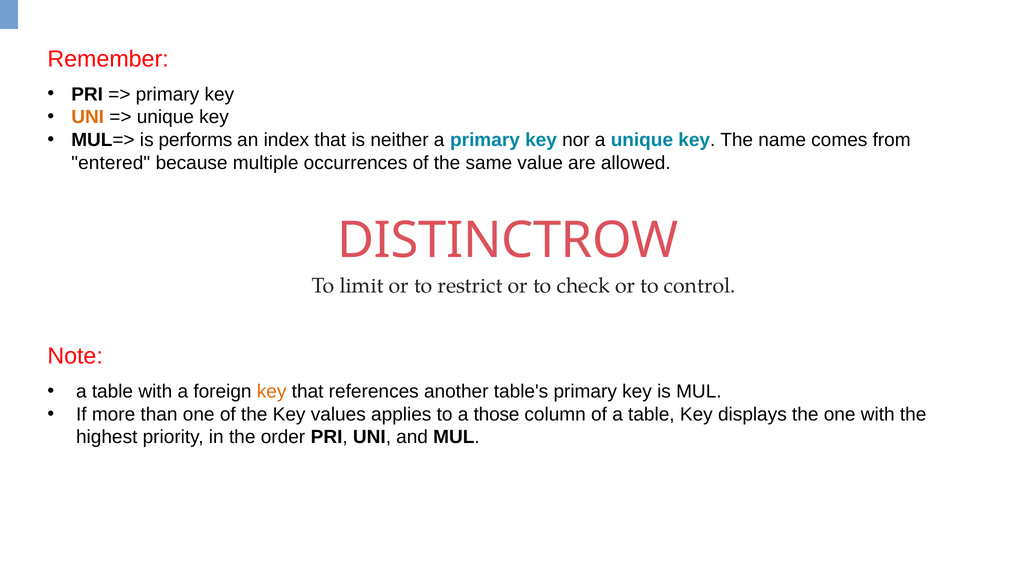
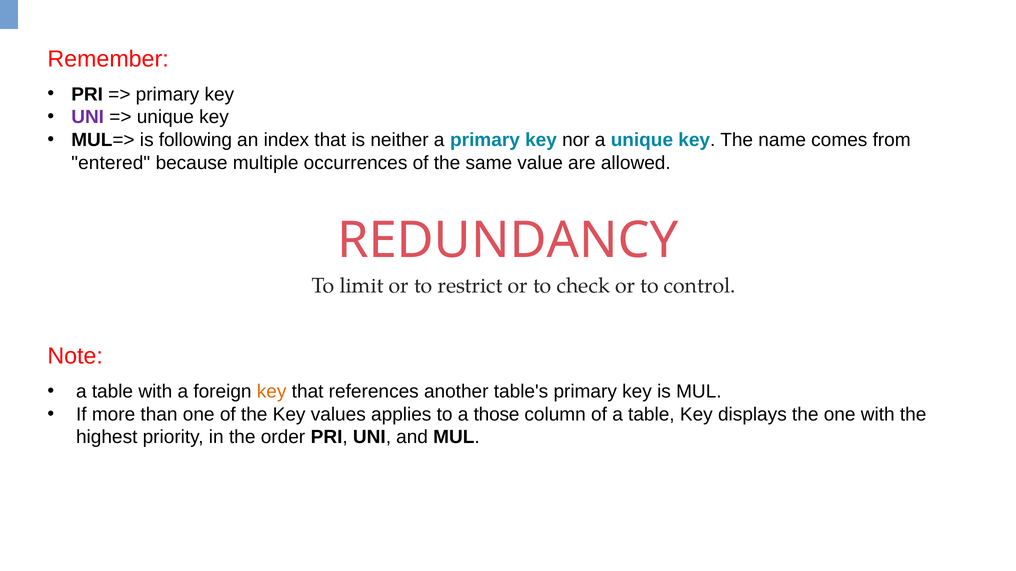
UNI colour: orange -> purple (88, 117)
performs: performs -> following (195, 140)
DISTINCTROW: DISTINCTROW -> REDUNDANCY (508, 241)
